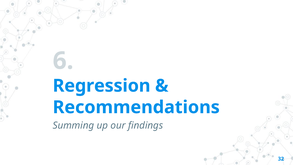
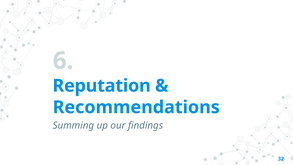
Regression: Regression -> Reputation (102, 86)
